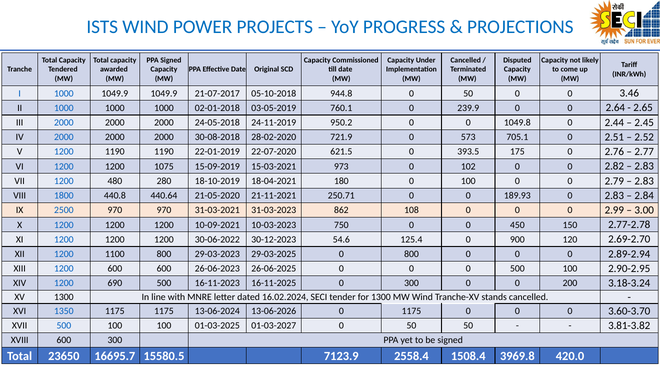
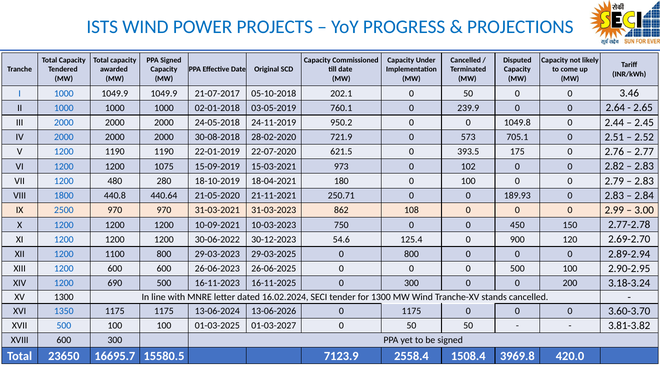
944.8: 944.8 -> 202.1 (341, 93)
